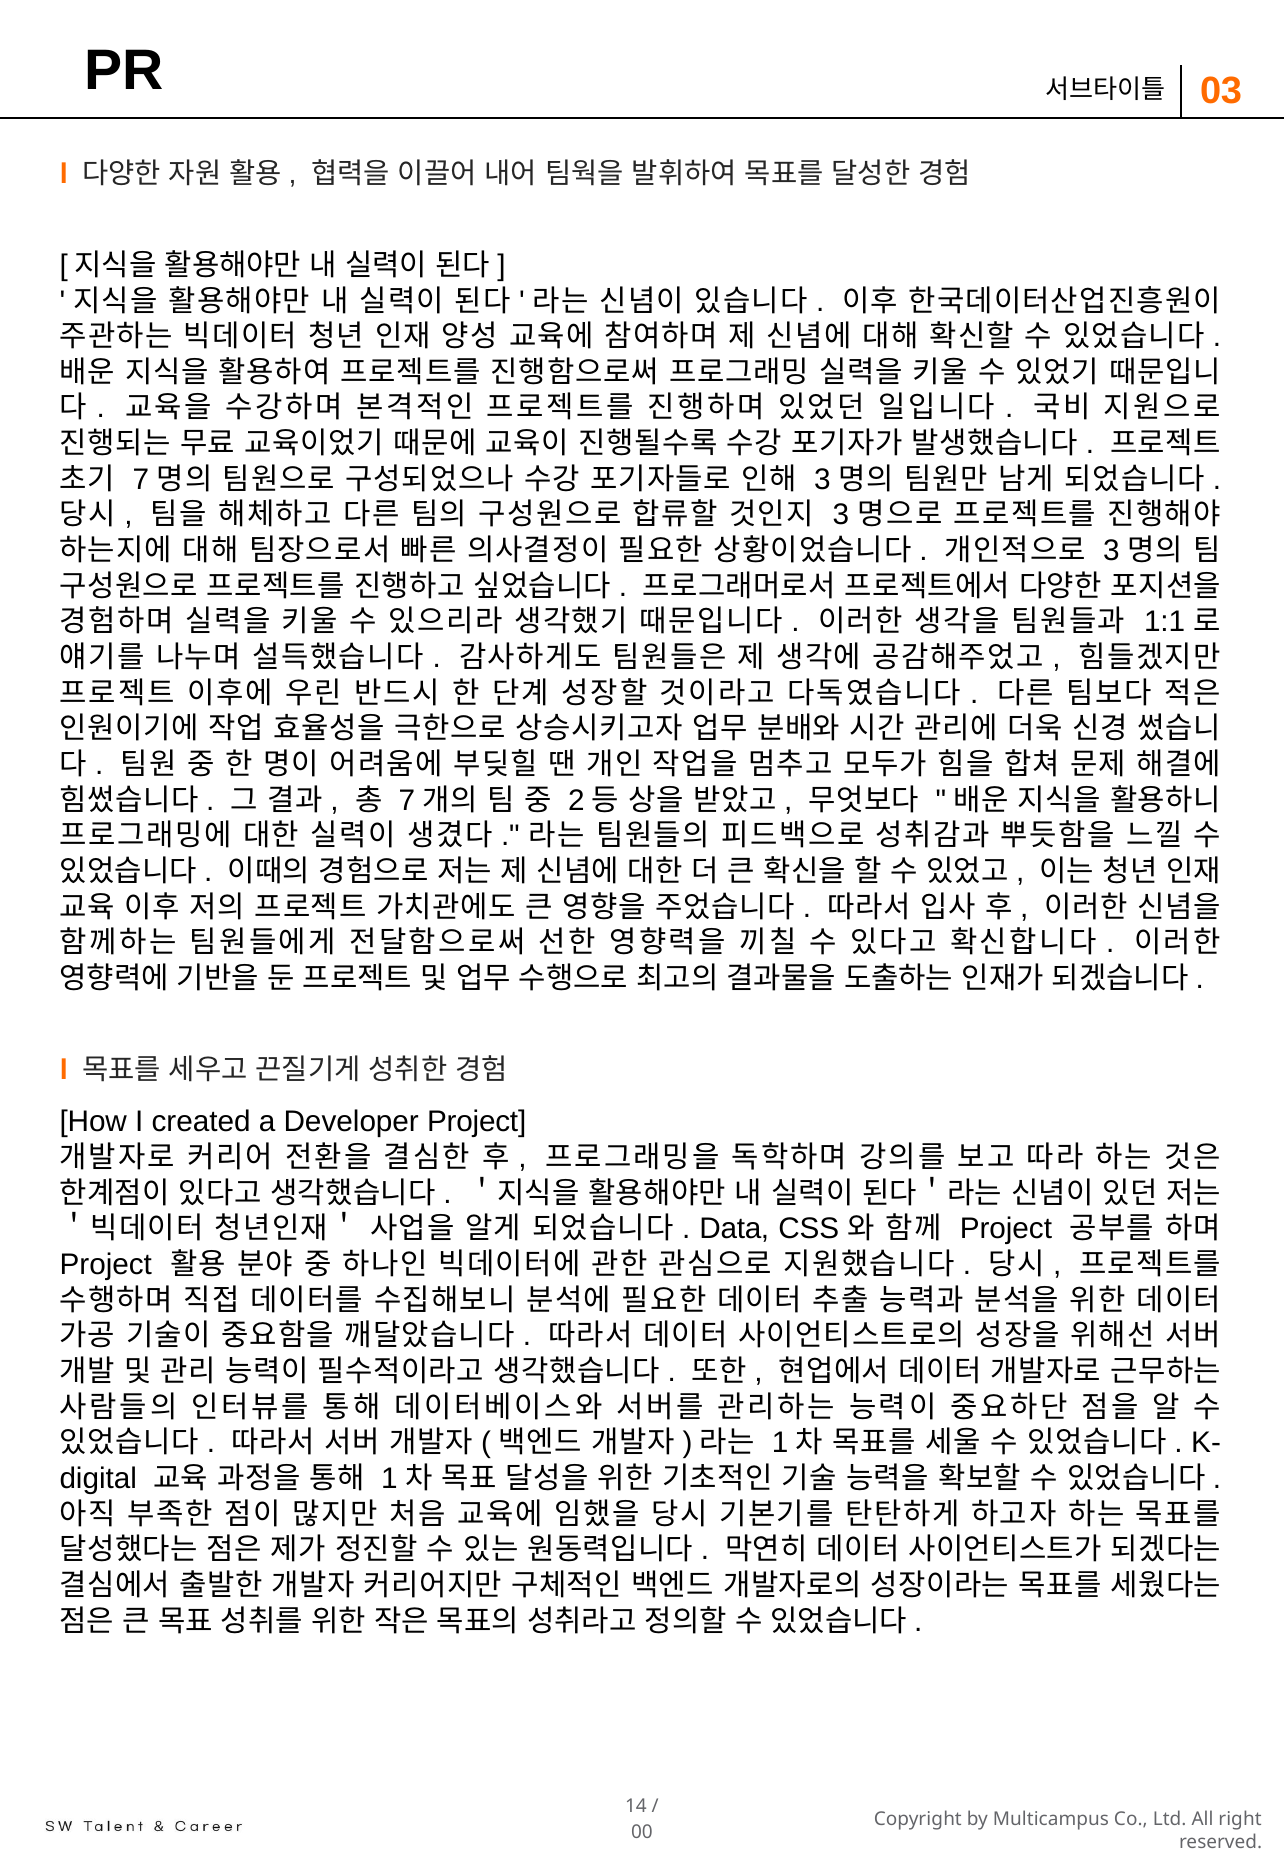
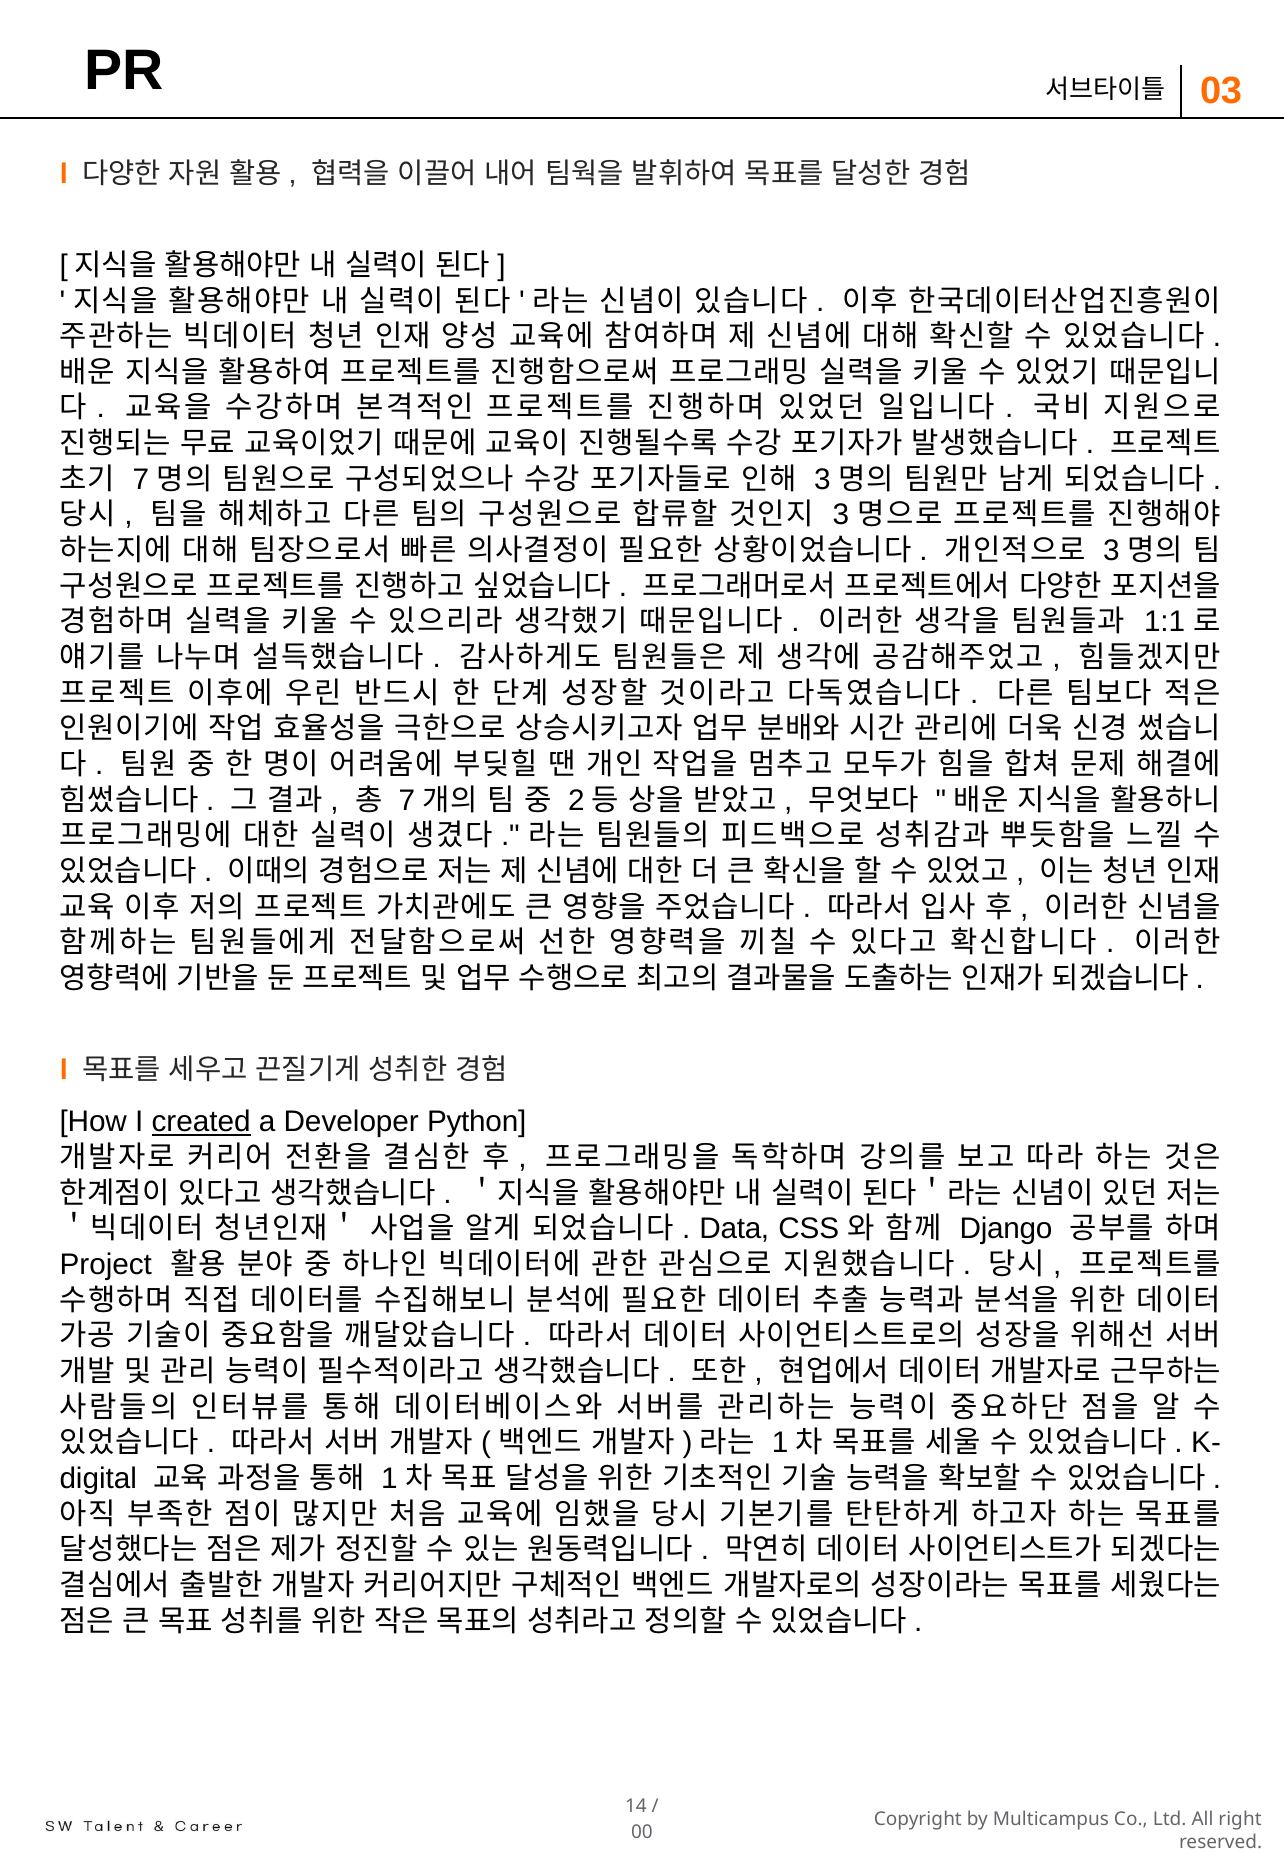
created underline: none -> present (201, 1122)
Developer Project: Project -> Python (477, 1122)
Project: Project -> Django (1006, 1229)
